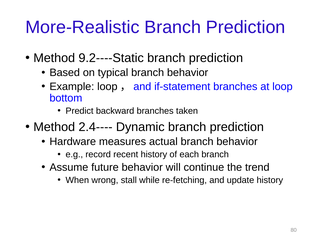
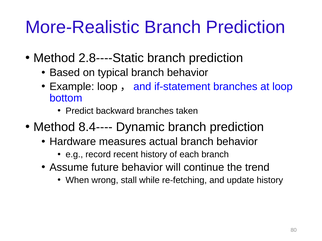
9.2----Static: 9.2----Static -> 2.8----Static (111, 58)
2.4----: 2.4---- -> 8.4---- (96, 127)
